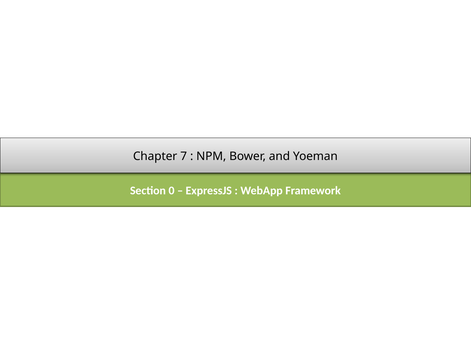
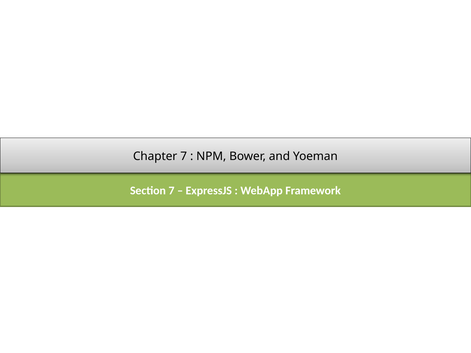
Section 0: 0 -> 7 (172, 191)
